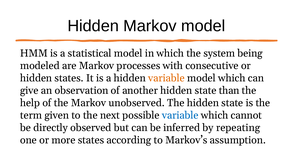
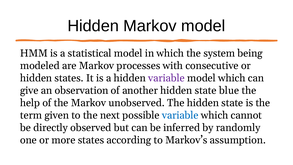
variable colour: orange -> purple (166, 78)
than: than -> blue (229, 90)
repeating: repeating -> randomly (238, 128)
